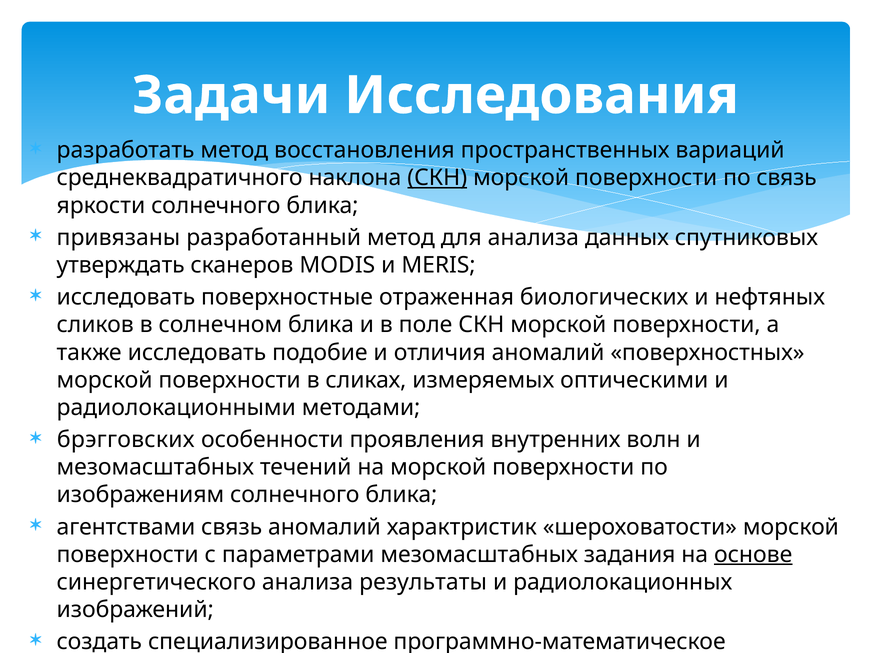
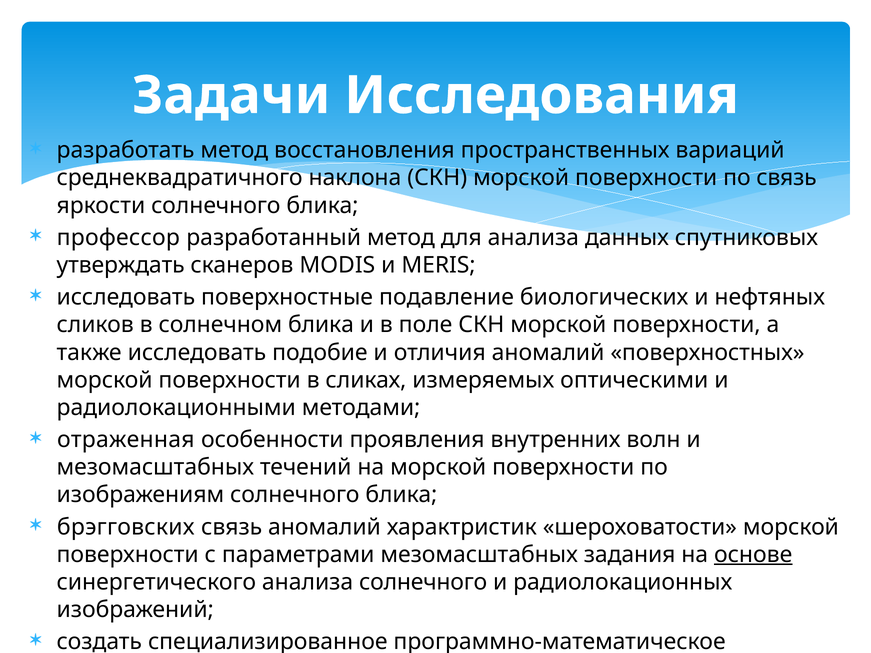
СКН underline: present -> none (437, 178)
привязаны: привязаны -> профессор (118, 238)
отраженная: отраженная -> подавление (446, 297)
брэгговских: брэгговских -> отраженная (126, 440)
агентствами: агентствами -> брэгговских (126, 527)
анализа результаты: результаты -> солнечного (423, 582)
